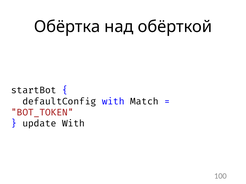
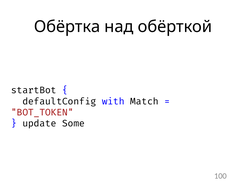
update With: With -> Some (73, 124)
